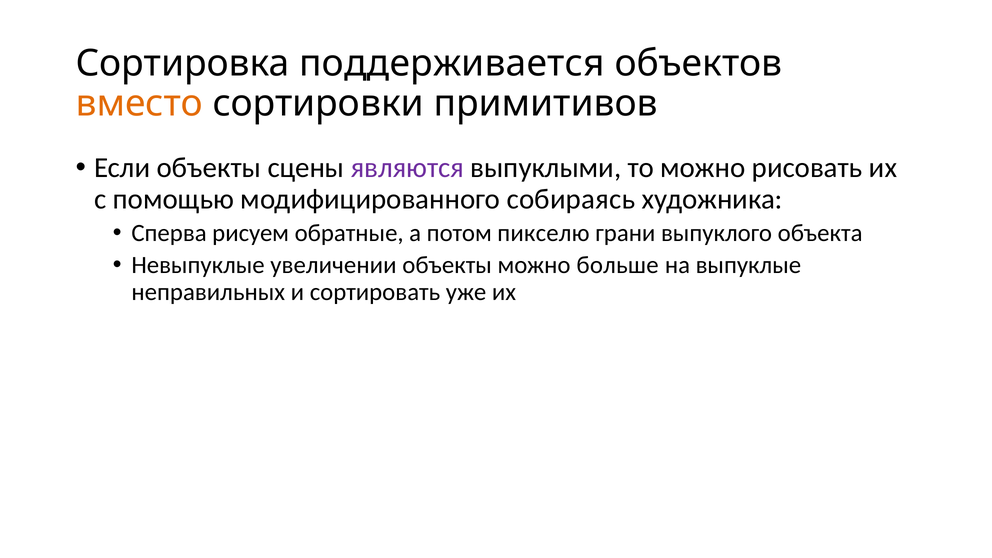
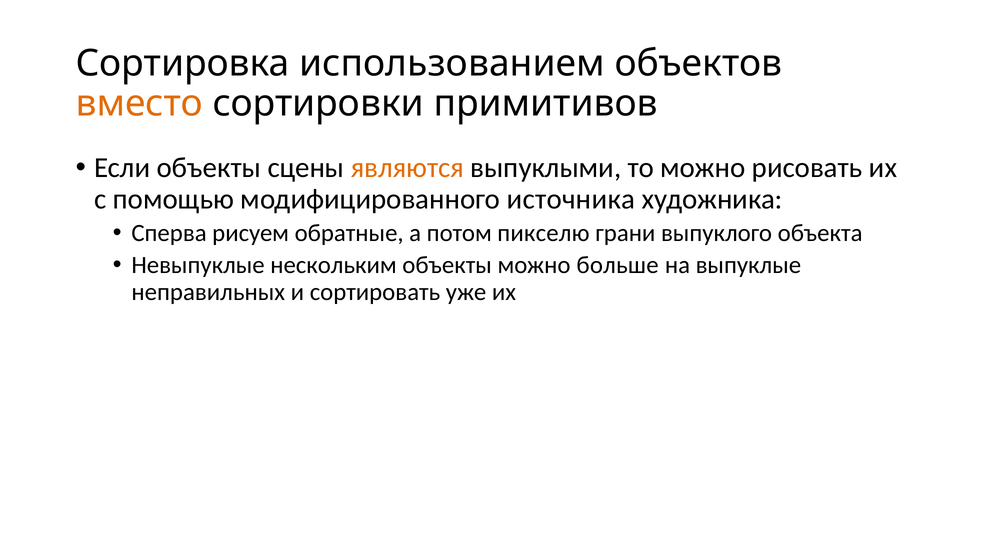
поддерживается: поддерживается -> использованием (452, 63)
являются colour: purple -> orange (407, 168)
собираясь: собираясь -> источника (571, 199)
увеличении: увеличении -> нескольким (334, 265)
